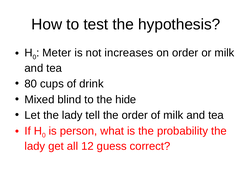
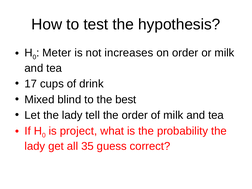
80: 80 -> 17 (31, 84)
hide: hide -> best (126, 100)
person: person -> project (79, 131)
12: 12 -> 35 (87, 146)
